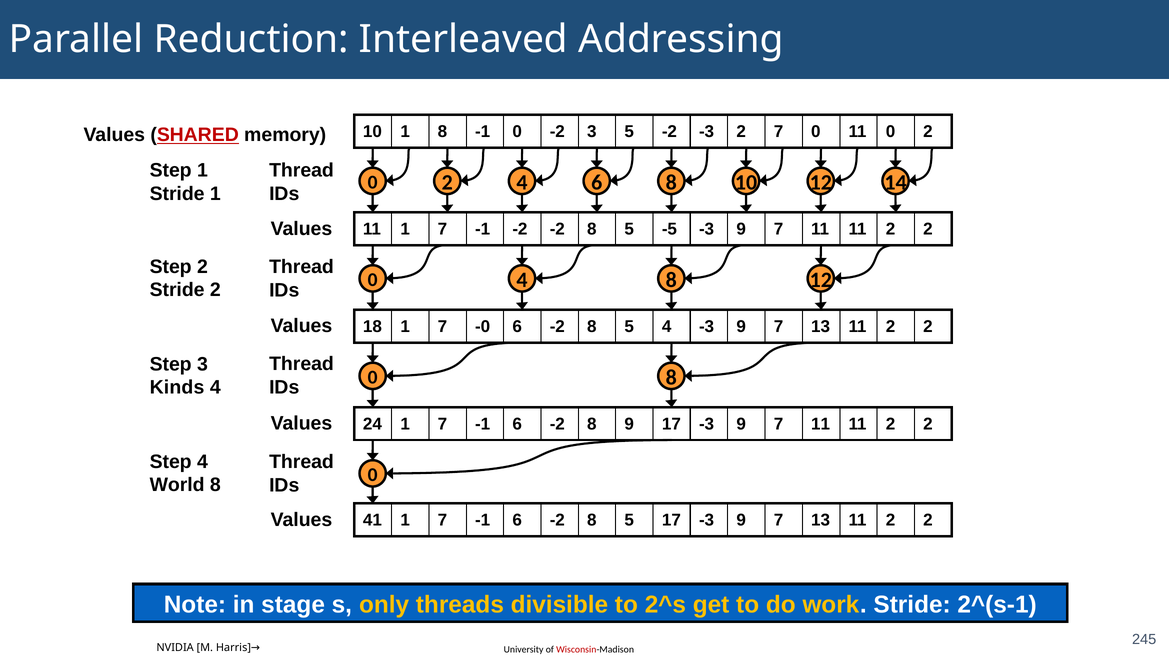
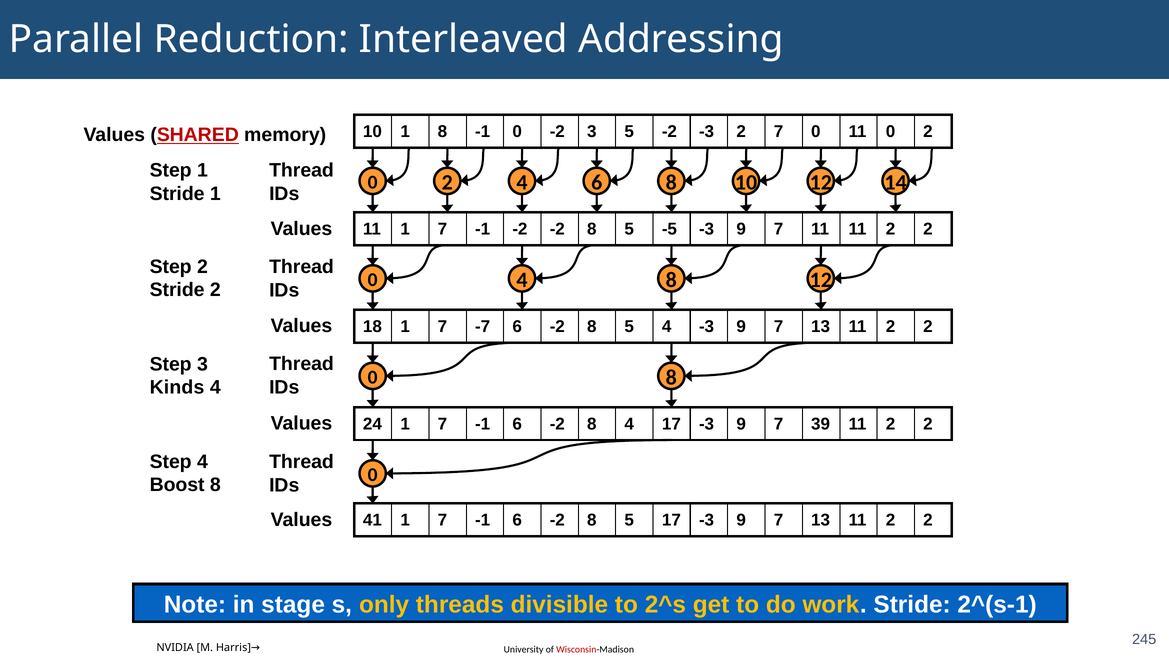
-0: -0 -> -7 (483, 326)
8 9: 9 -> 4 (629, 424)
11: 11 -> 39 (821, 424)
World: World -> Boost (177, 485)
